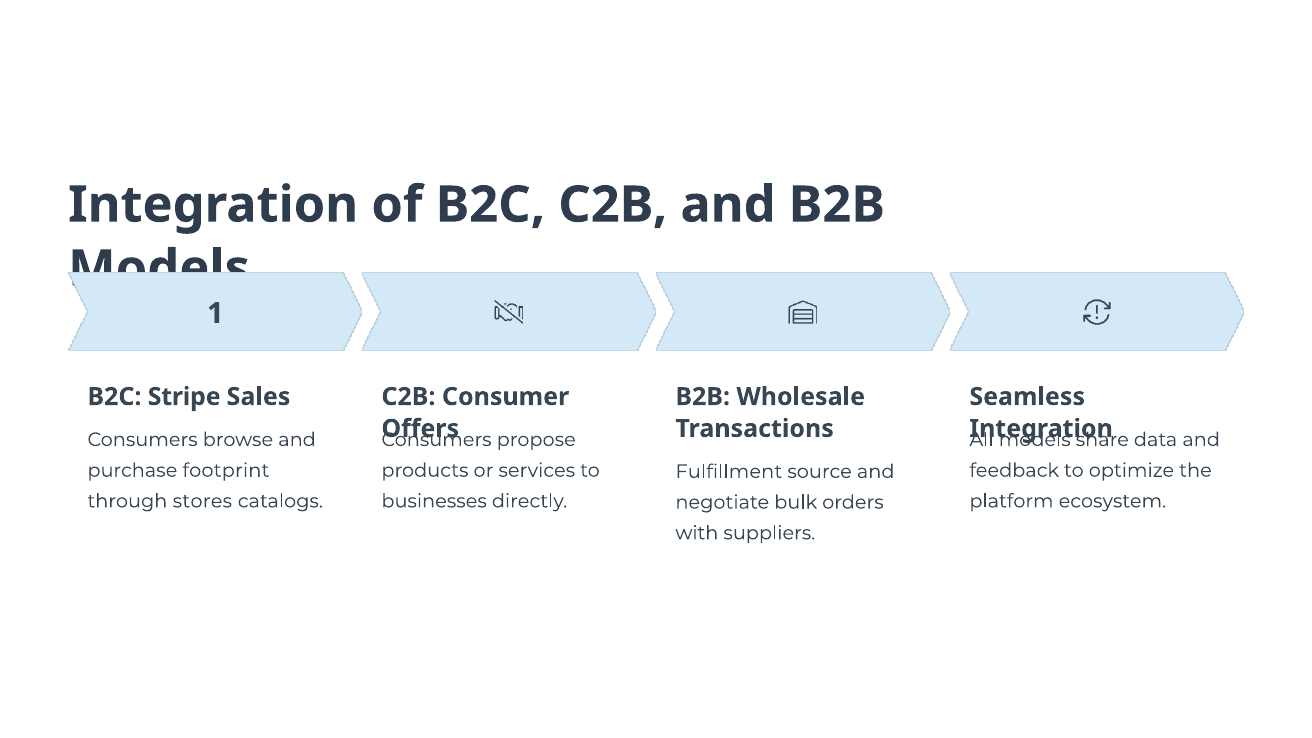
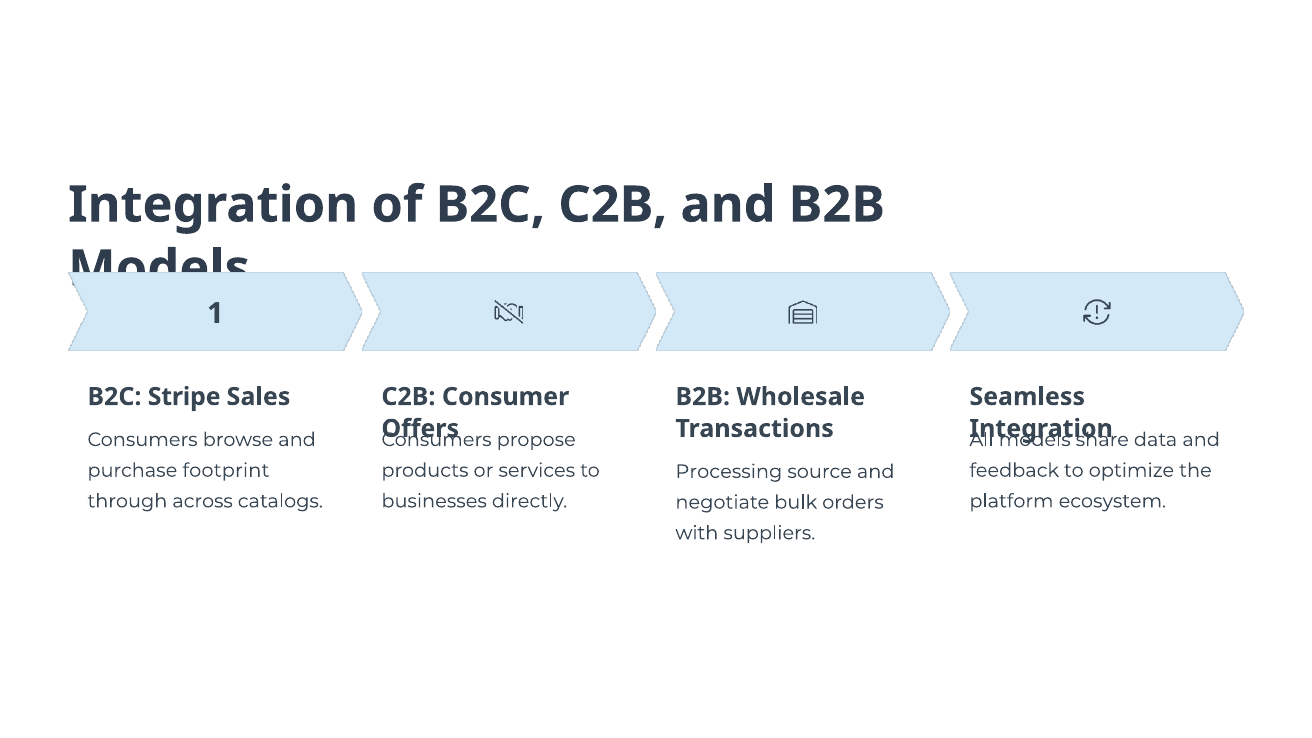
Fulfillment: Fulfillment -> Processing (729, 472)
stores: stores -> across (203, 501)
